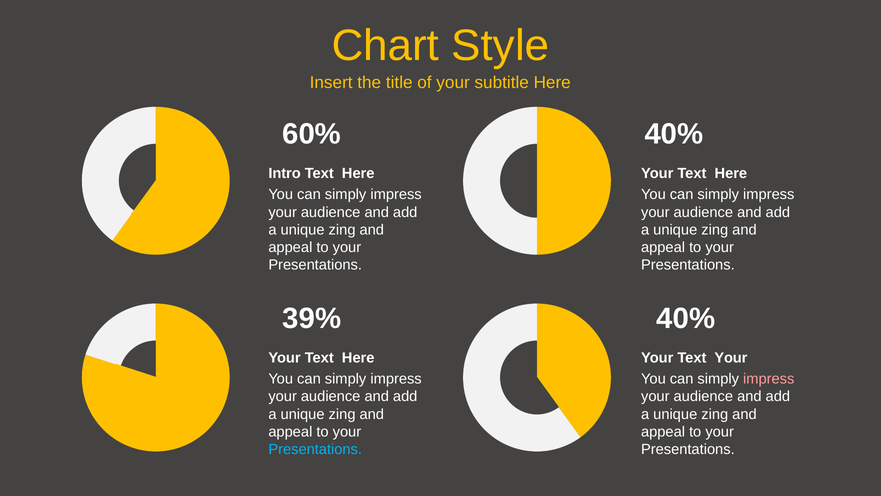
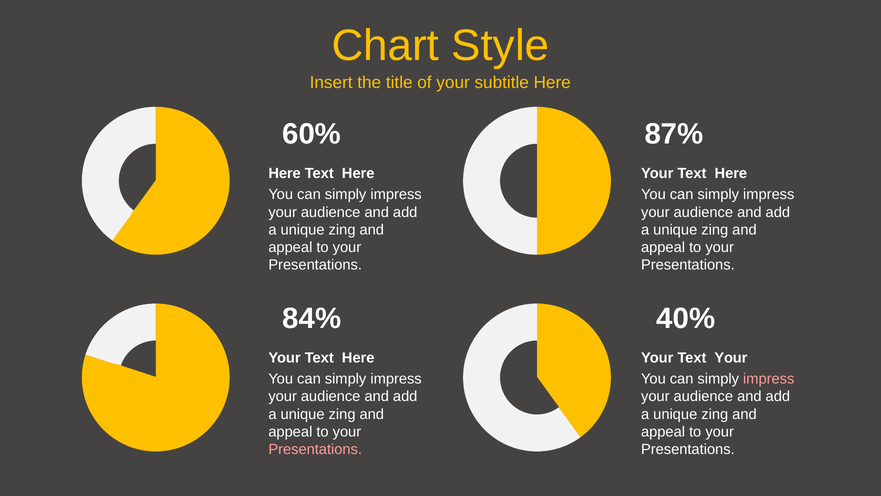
60% 40%: 40% -> 87% (674, 134)
Intro: Intro -> Here (285, 173)
39%: 39% -> 84% (312, 318)
Presentations colour: light blue -> pink (315, 449)
